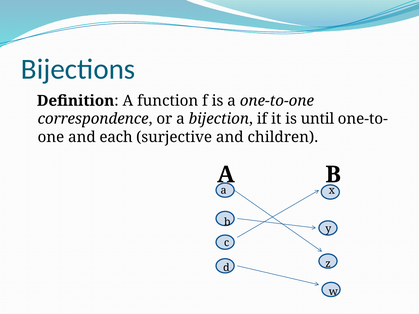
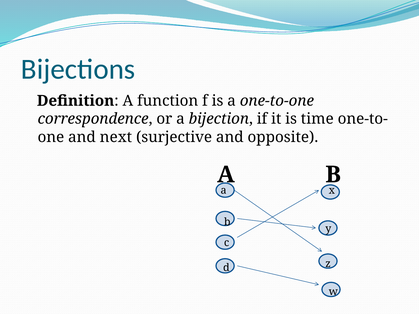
until: until -> time (317, 119)
each: each -> next (116, 137)
children: children -> opposite (283, 137)
